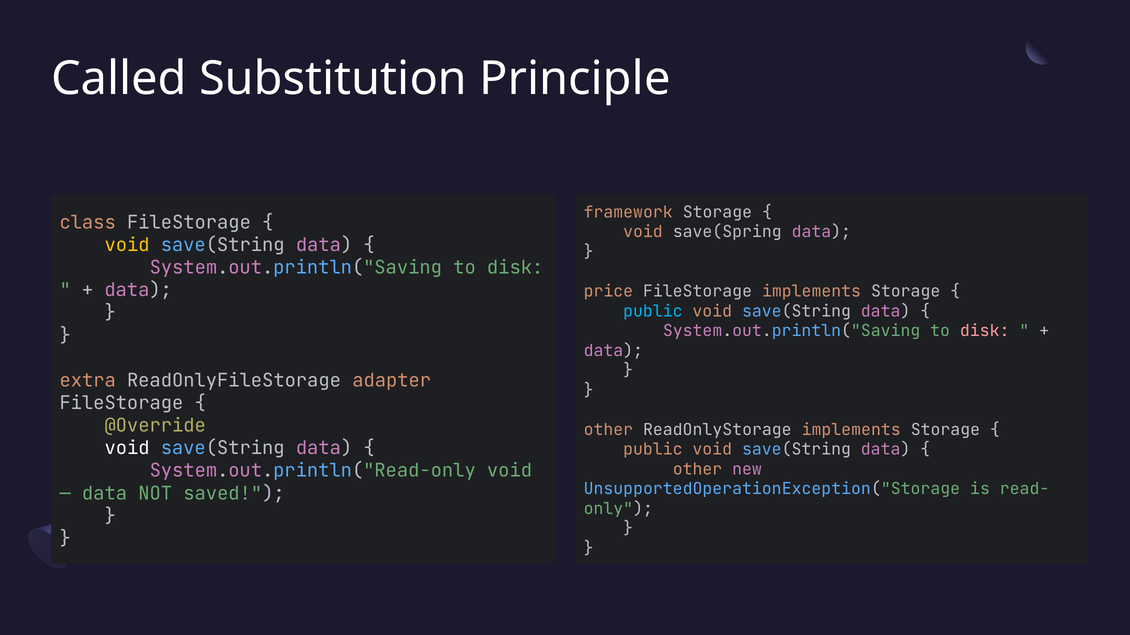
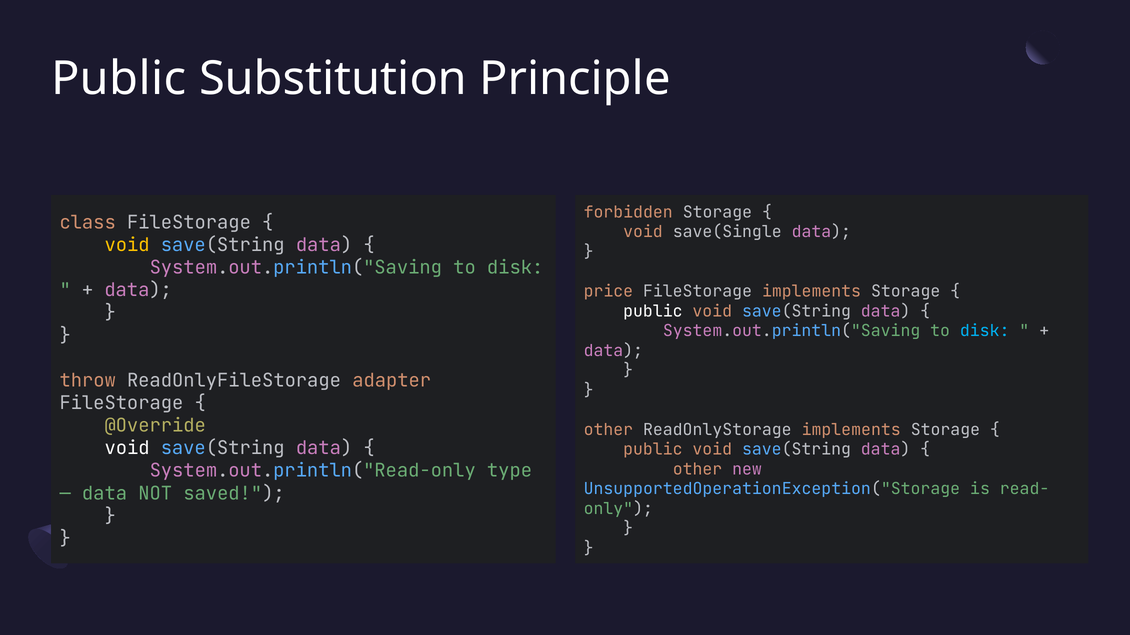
Called: Called -> Public (119, 79)
framework: framework -> forbidden (628, 212)
save(Spring: save(Spring -> save(Single (727, 232)
public colour: light blue -> white (653, 311)
disk colour: pink -> light blue (985, 331)
extra: extra -> throw (88, 381)
System.out.println("Read-only void: void -> type (510, 471)
